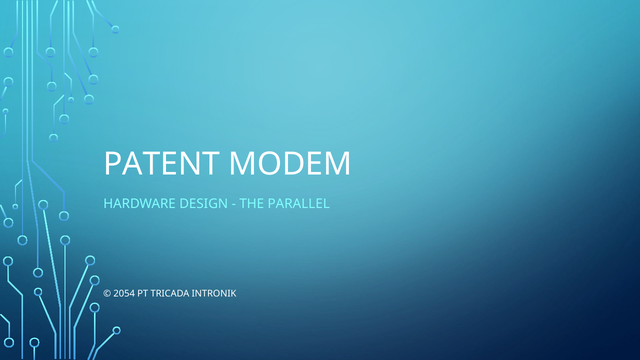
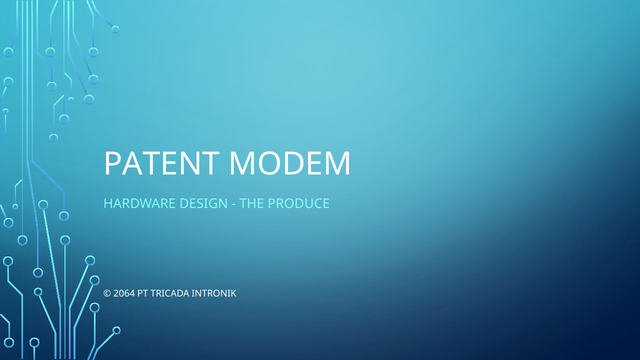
PARALLEL: PARALLEL -> PRODUCE (299, 204)
2054: 2054 -> 2064 (124, 293)
